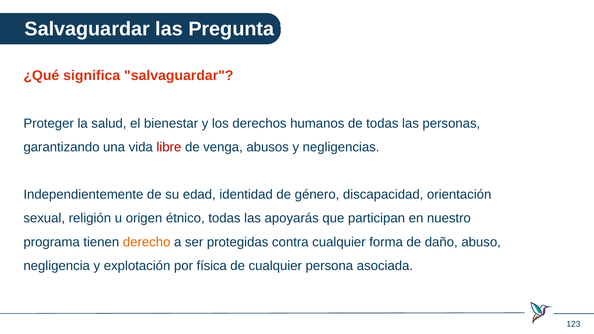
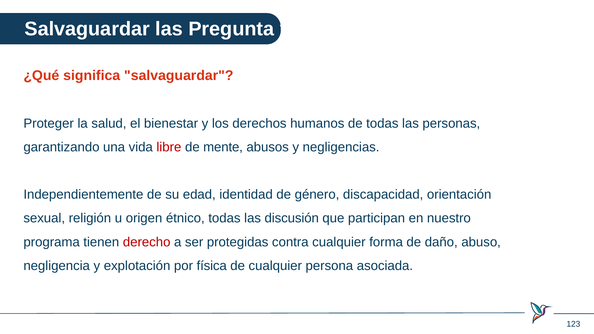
venga: venga -> mente (223, 147)
apoyarás: apoyarás -> discusión (292, 218)
derecho colour: orange -> red (147, 242)
